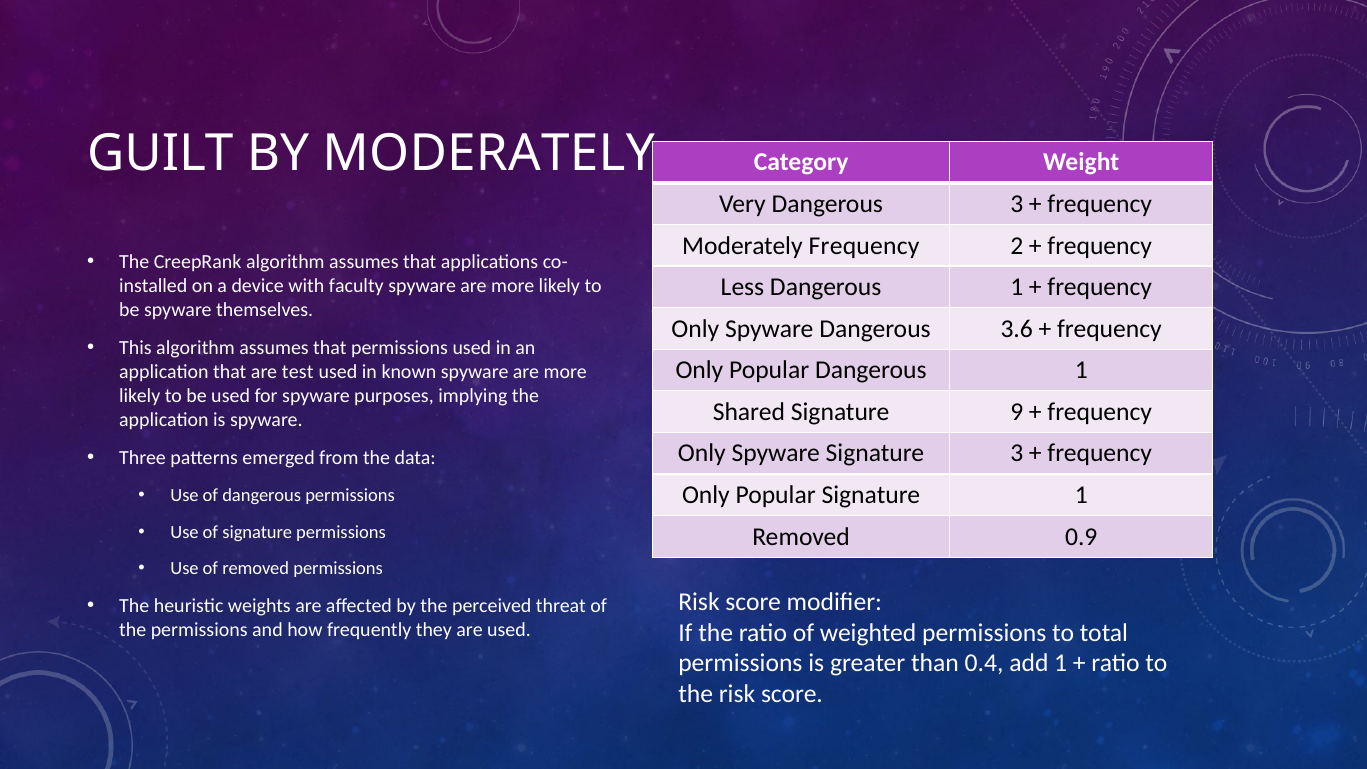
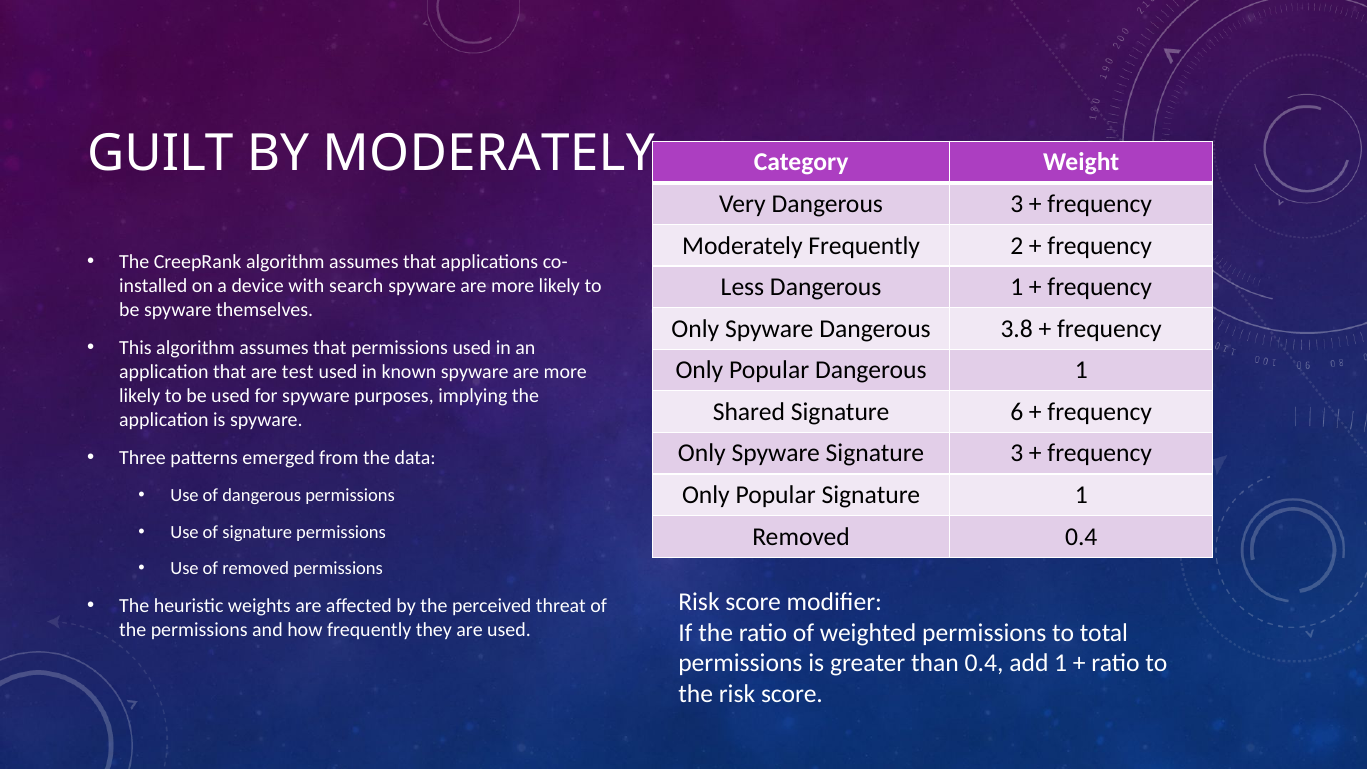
Moderately Frequency: Frequency -> Frequently (864, 246)
faculty: faculty -> search (356, 286)
3.6: 3.6 -> 3.8 (1017, 329)
9: 9 -> 6 (1017, 412)
Removed 0.9: 0.9 -> 0.4 (1081, 537)
